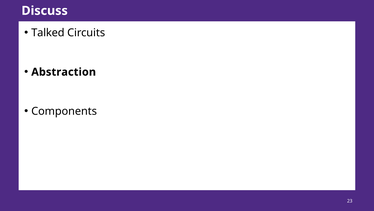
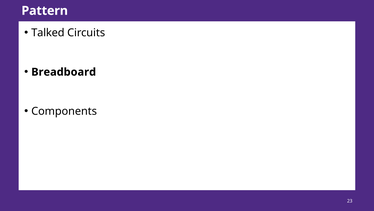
Discuss: Discuss -> Pattern (45, 11)
Abstraction: Abstraction -> Breadboard (64, 72)
